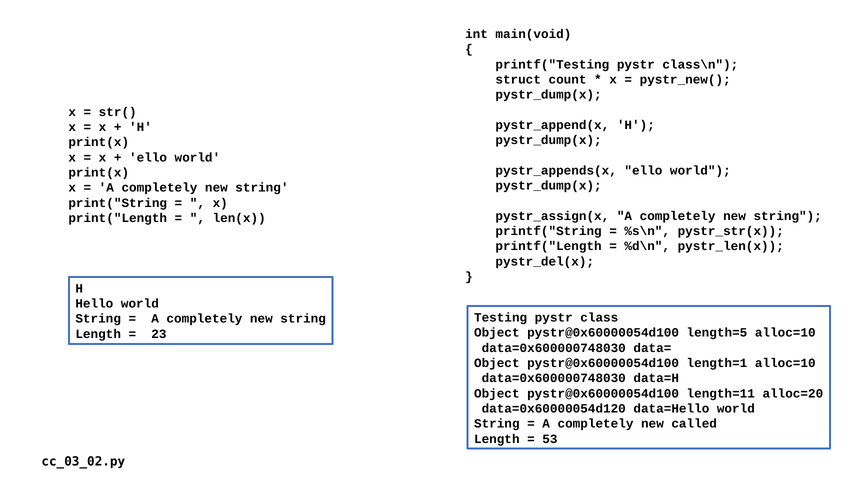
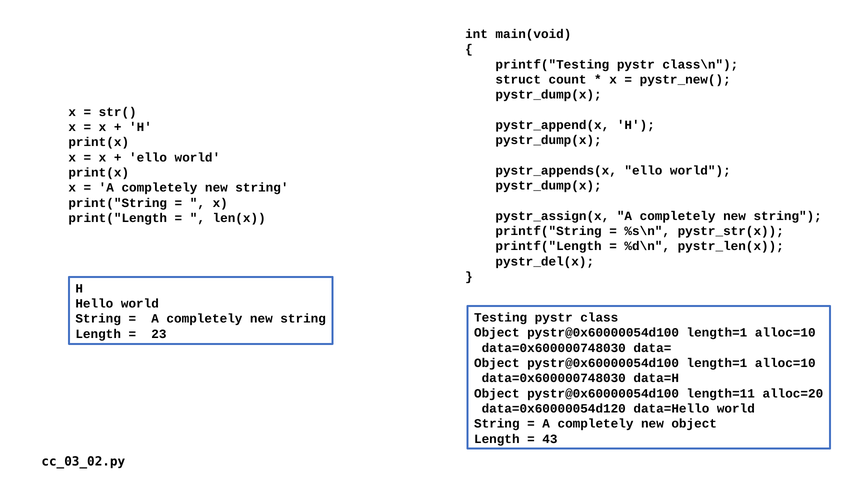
length=5: length=5 -> length=1 (717, 333)
new called: called -> object (694, 424)
53: 53 -> 43 (550, 439)
